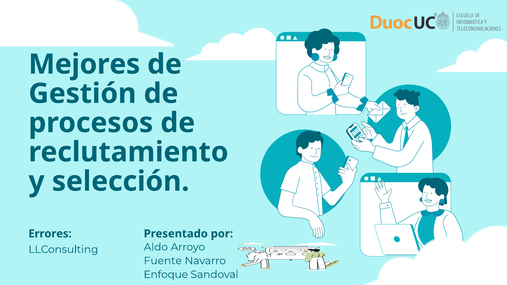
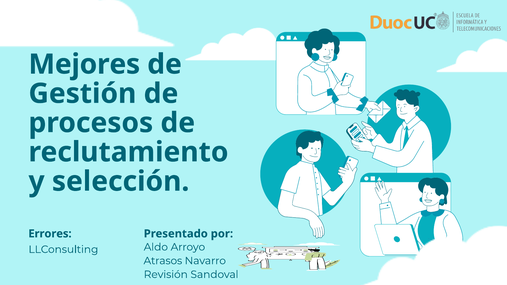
Fuente: Fuente -> Atrasos (163, 261)
Enfoque: Enfoque -> Revisión (166, 275)
